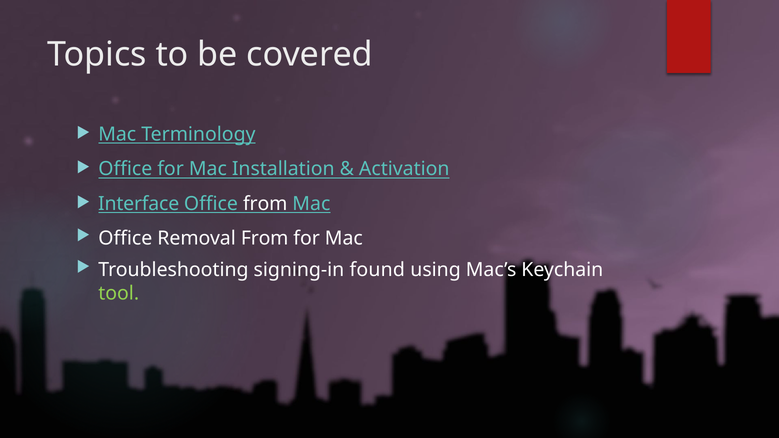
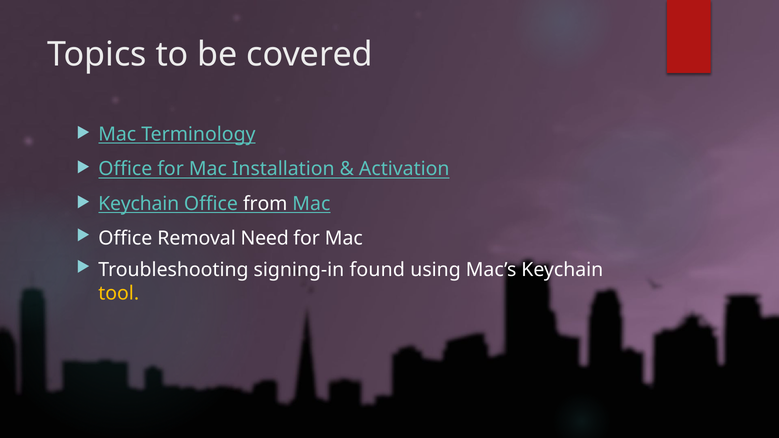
Interface: Interface -> Keychain (139, 204)
Removal From: From -> Need (265, 239)
tool colour: light green -> yellow (119, 293)
